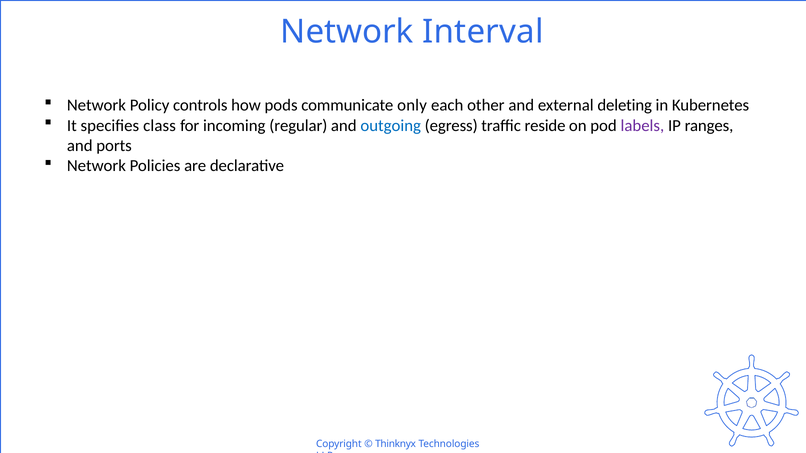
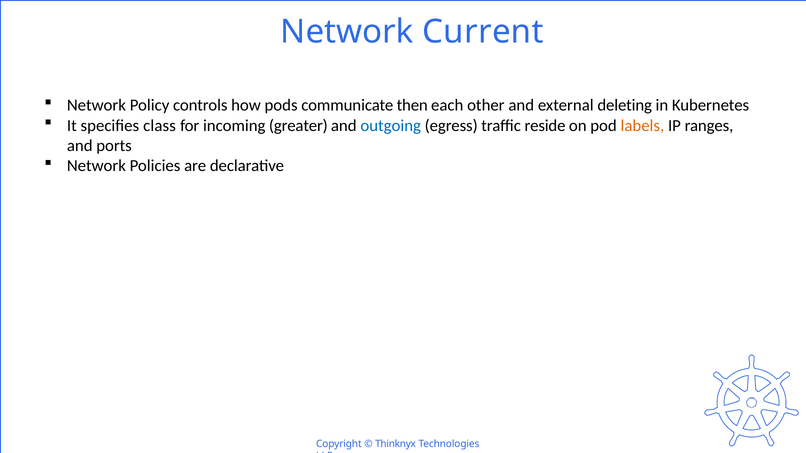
Interval: Interval -> Current (483, 32)
only: only -> then (412, 105)
regular: regular -> greater (298, 126)
labels colour: purple -> orange (642, 126)
